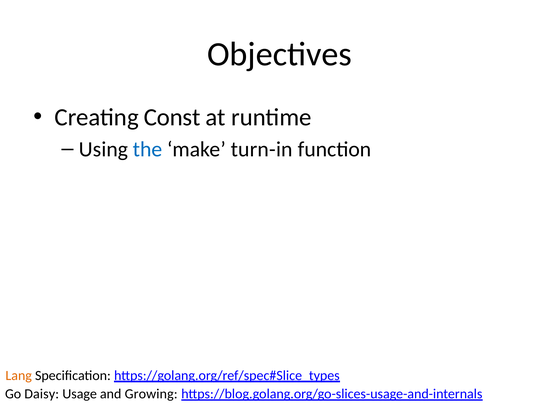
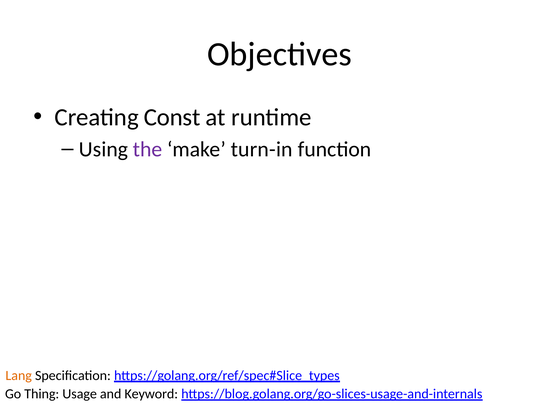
the colour: blue -> purple (148, 149)
Daisy: Daisy -> Thing (42, 394)
Growing: Growing -> Keyword (151, 394)
